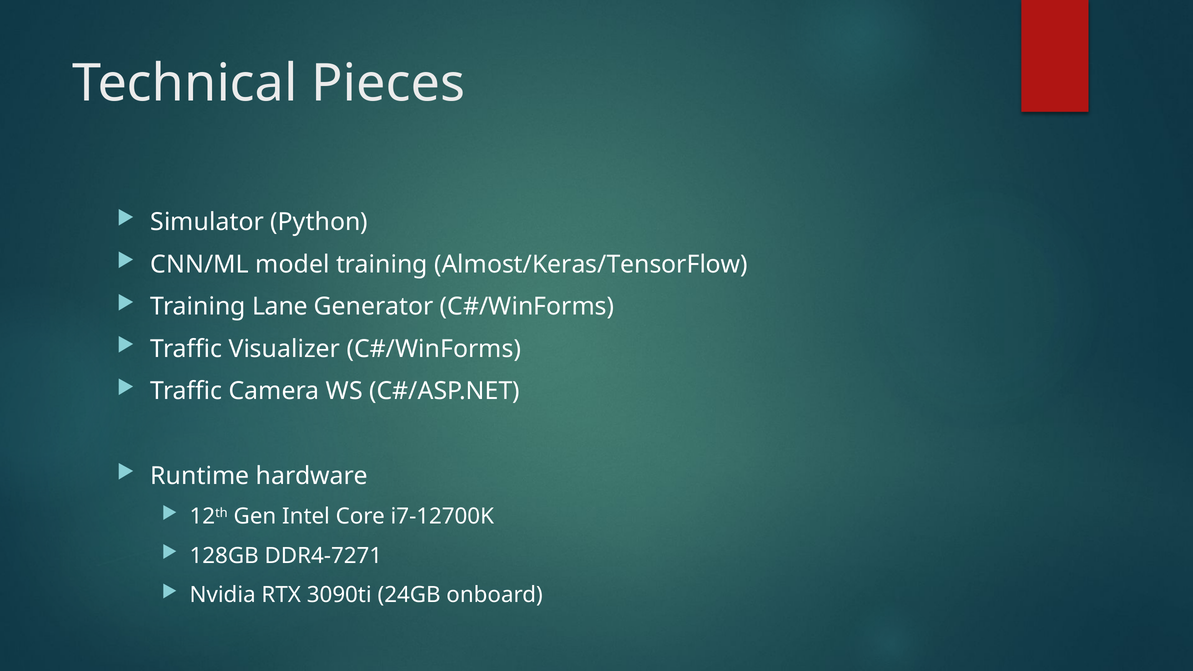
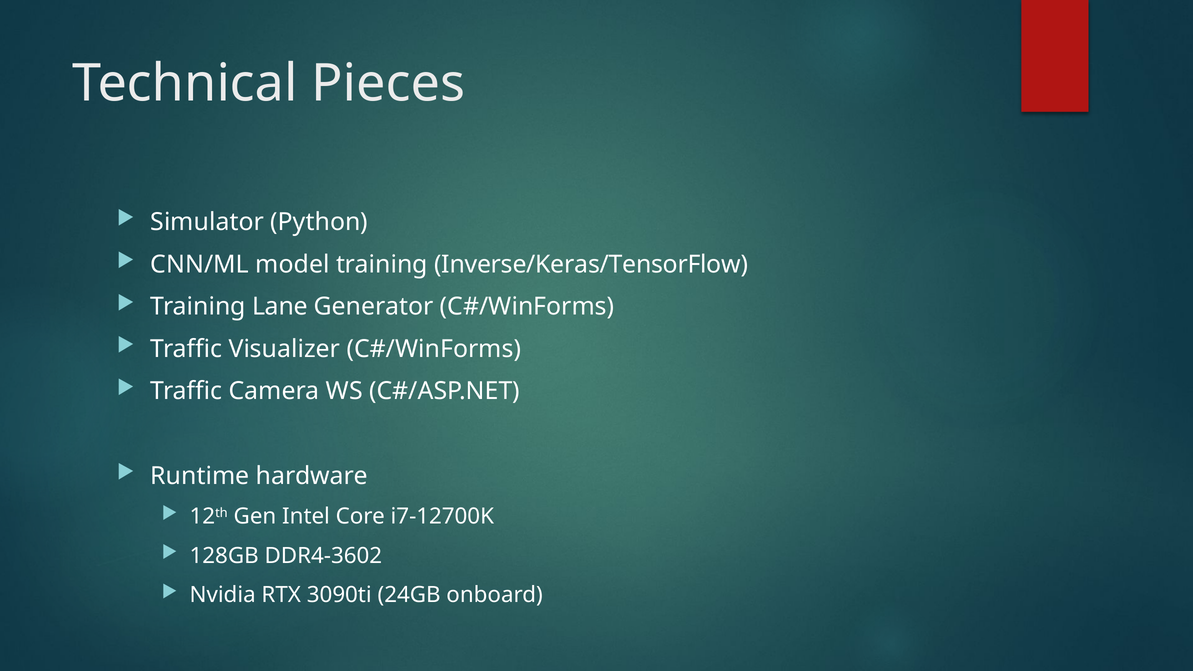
Almost/Keras/TensorFlow: Almost/Keras/TensorFlow -> Inverse/Keras/TensorFlow (591, 264)
DDR4-7271: DDR4-7271 -> DDR4-3602 (323, 556)
